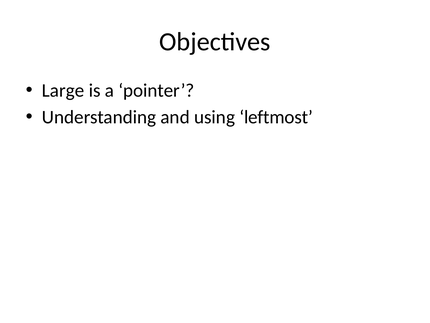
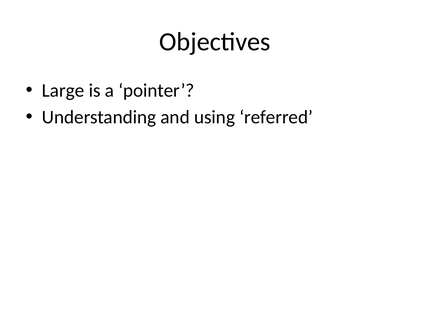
leftmost: leftmost -> referred (276, 117)
